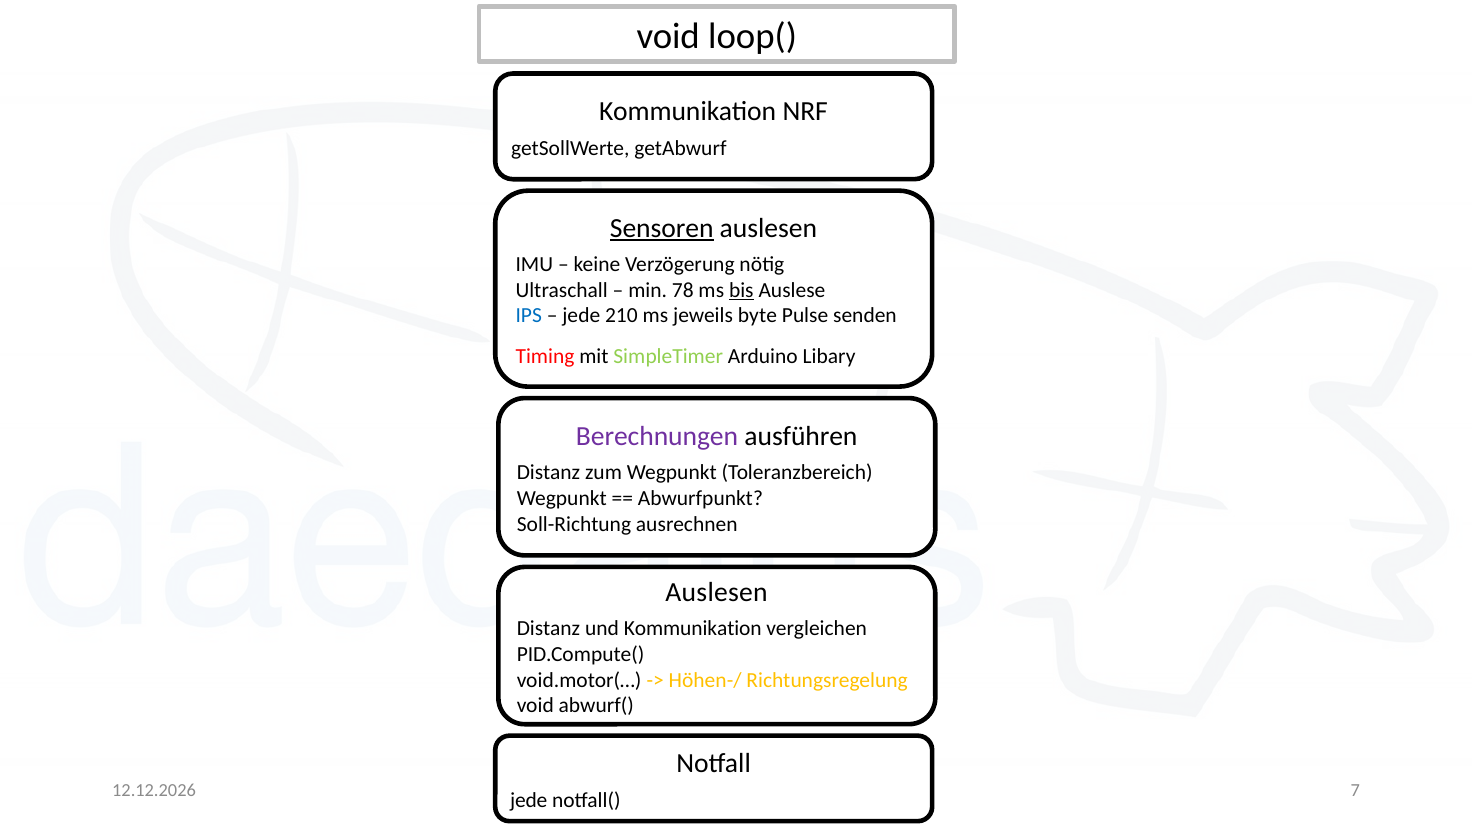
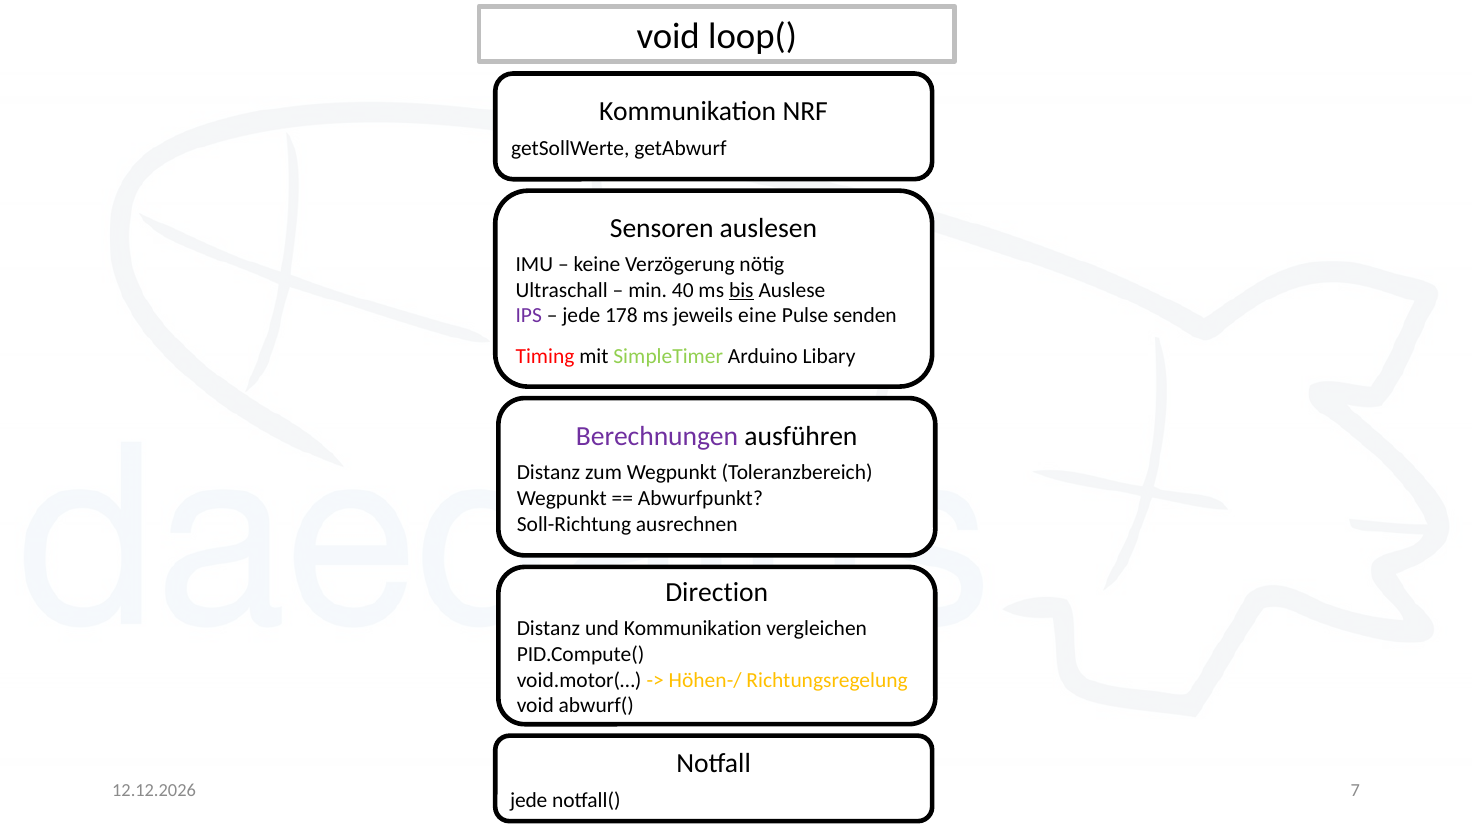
Sensoren underline: present -> none (662, 228)
78: 78 -> 40 (683, 290)
IPS colour: blue -> purple (529, 316)
210: 210 -> 178 (621, 316)
byte: byte -> eine (757, 316)
Auslesen: Auslesen -> Direction (717, 592)
